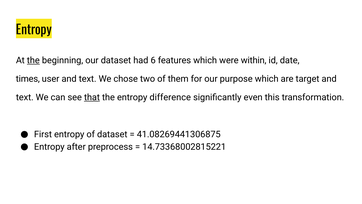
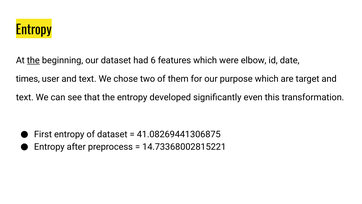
within: within -> elbow (254, 60)
that underline: present -> none (92, 97)
difference: difference -> developed (170, 97)
